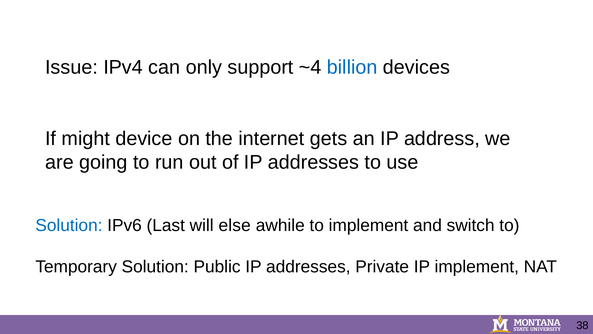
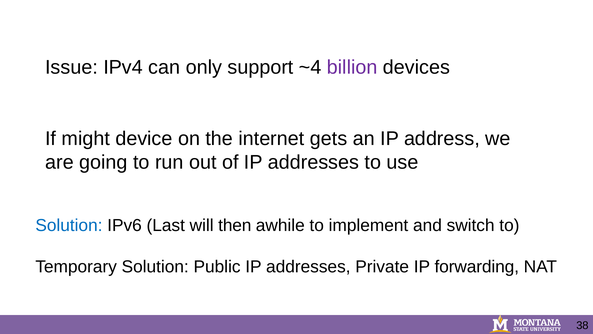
billion colour: blue -> purple (352, 67)
else: else -> then (235, 225)
IP implement: implement -> forwarding (477, 267)
